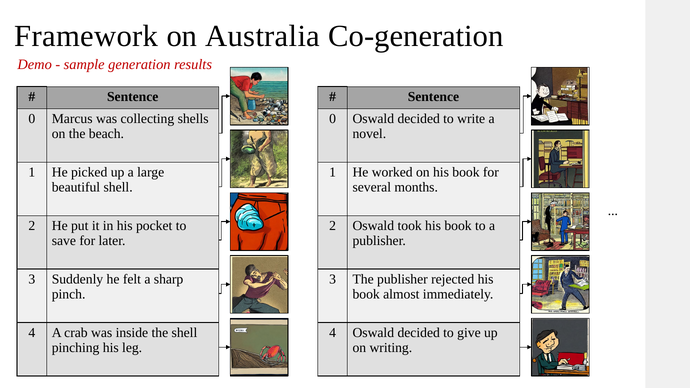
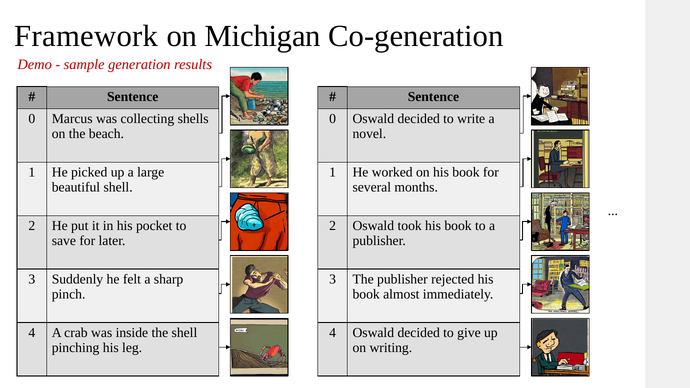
Australia: Australia -> Michigan (263, 36)
